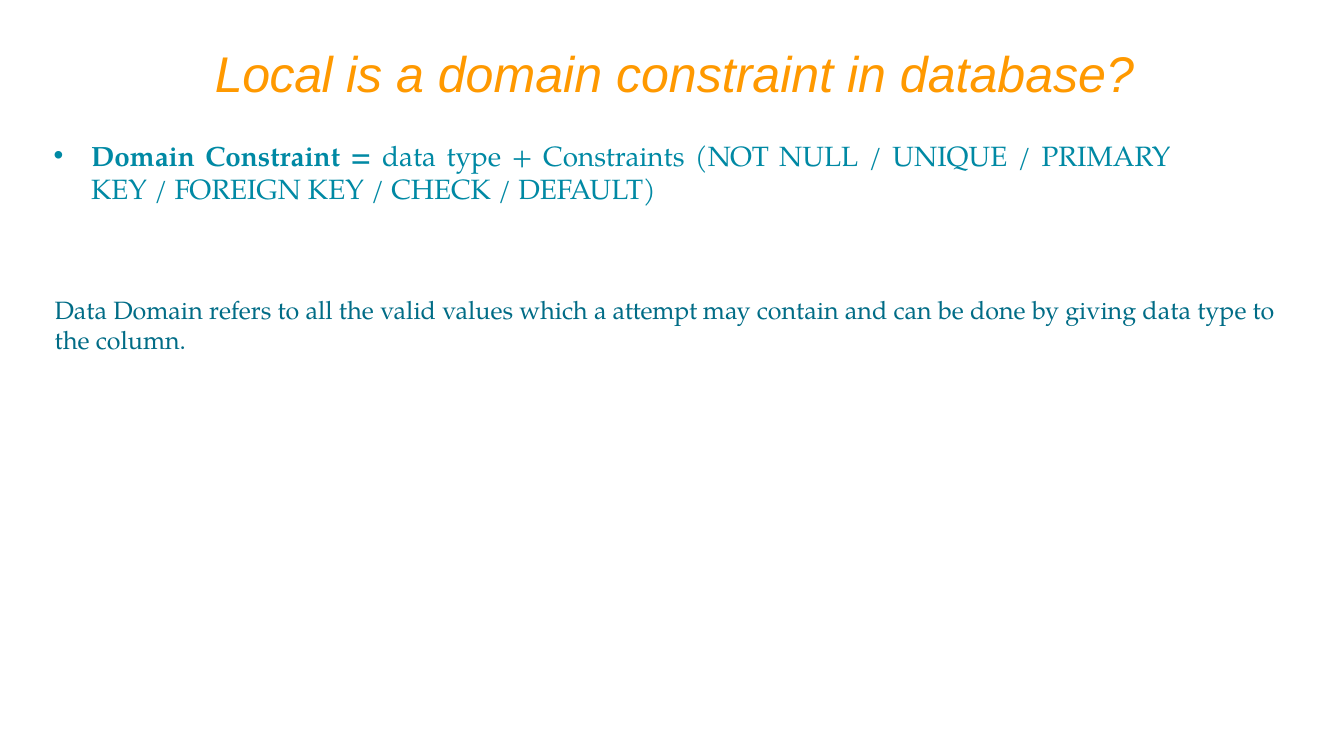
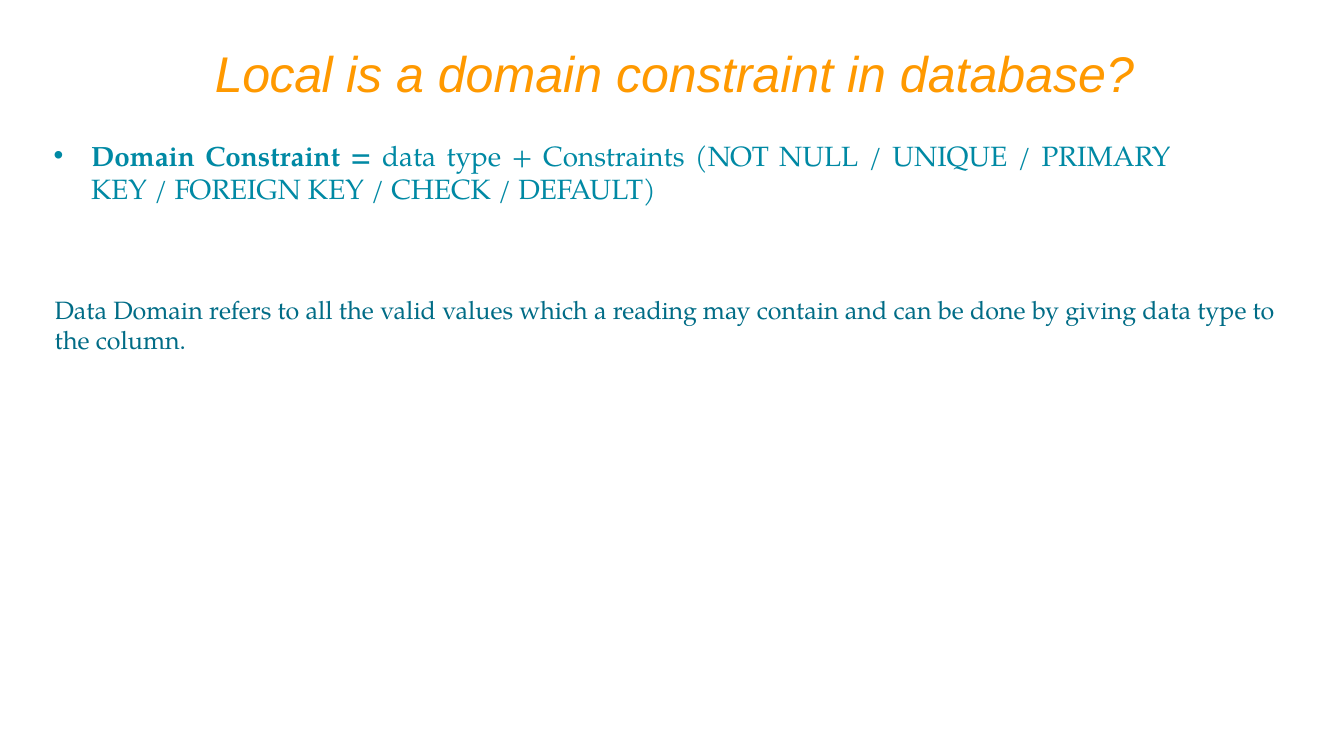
attempt: attempt -> reading (655, 312)
